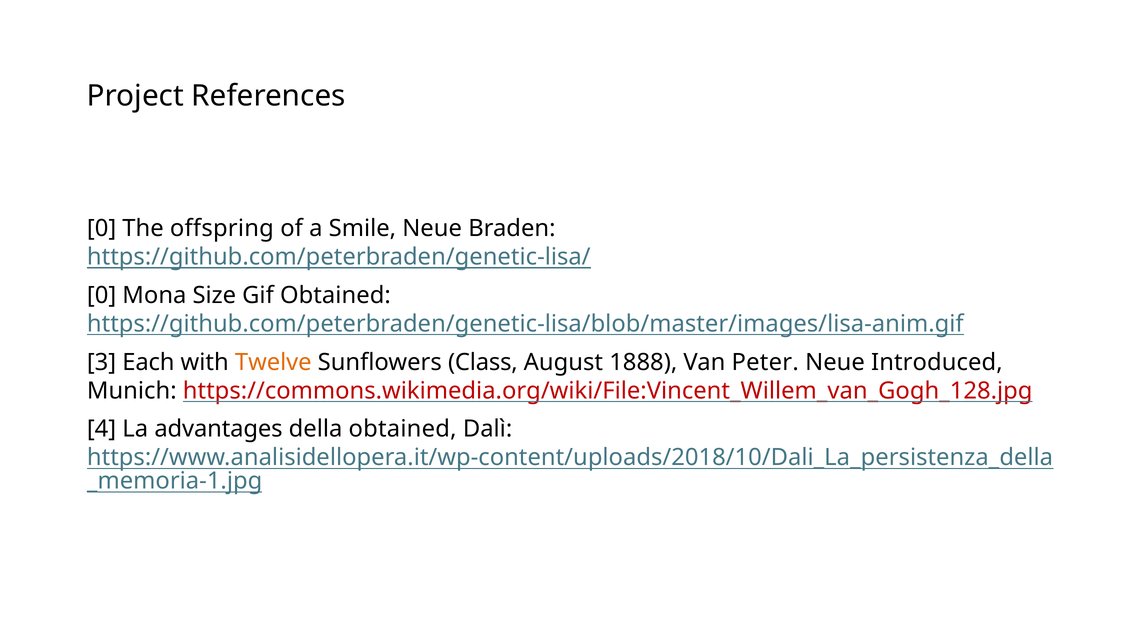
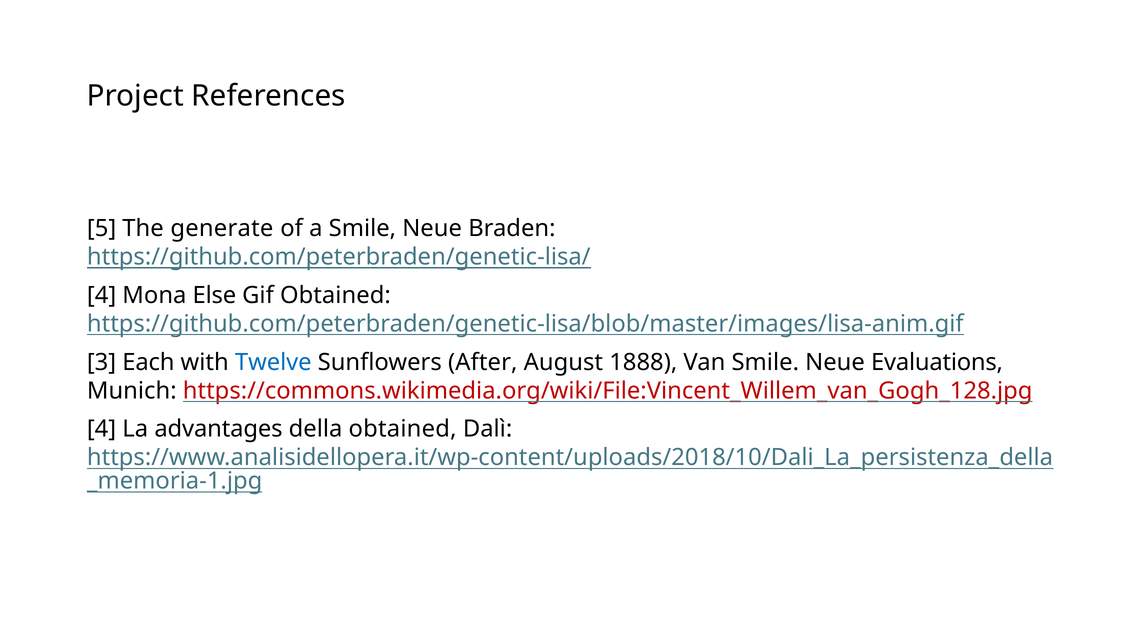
0: 0 -> 5 (102, 228)
offspring: offspring -> generate (222, 228)
0: 0 -> 4 (102, 295)
Size: Size -> Else (214, 295)
Twelve colour: orange -> blue (273, 362)
Class: Class -> After (483, 362)
Van Peter: Peter -> Smile (765, 362)
Introduced: Introduced -> Evaluations (937, 362)
